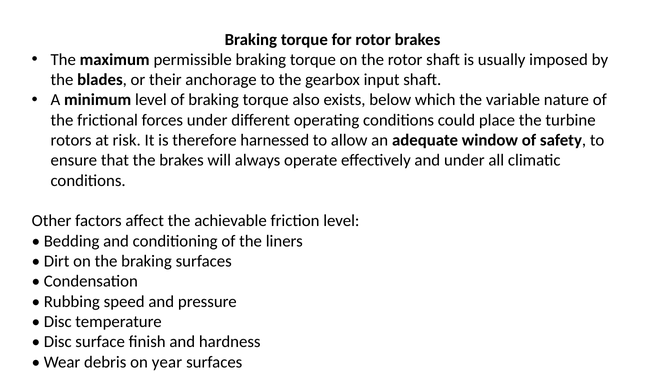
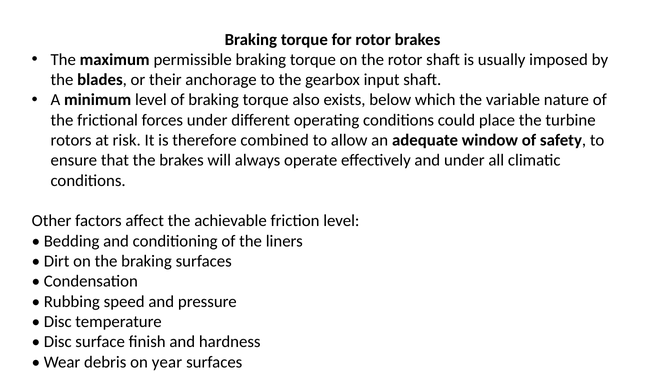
harnessed: harnessed -> combined (275, 140)
